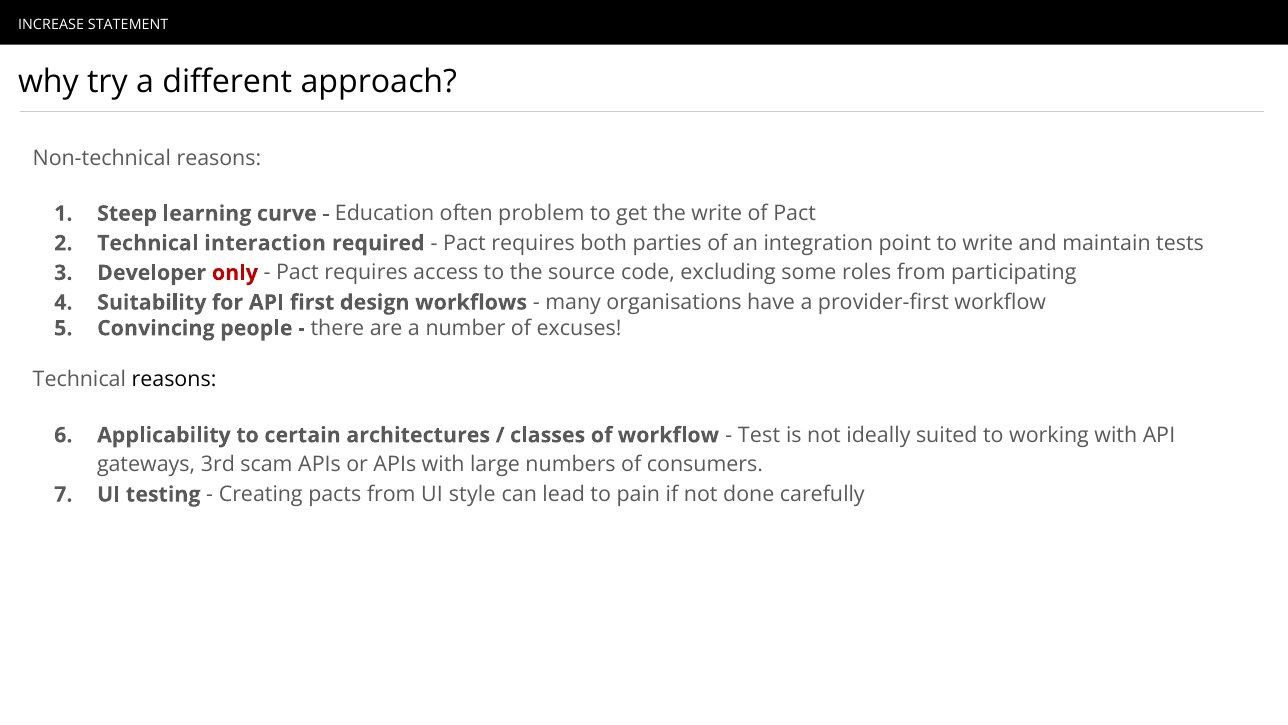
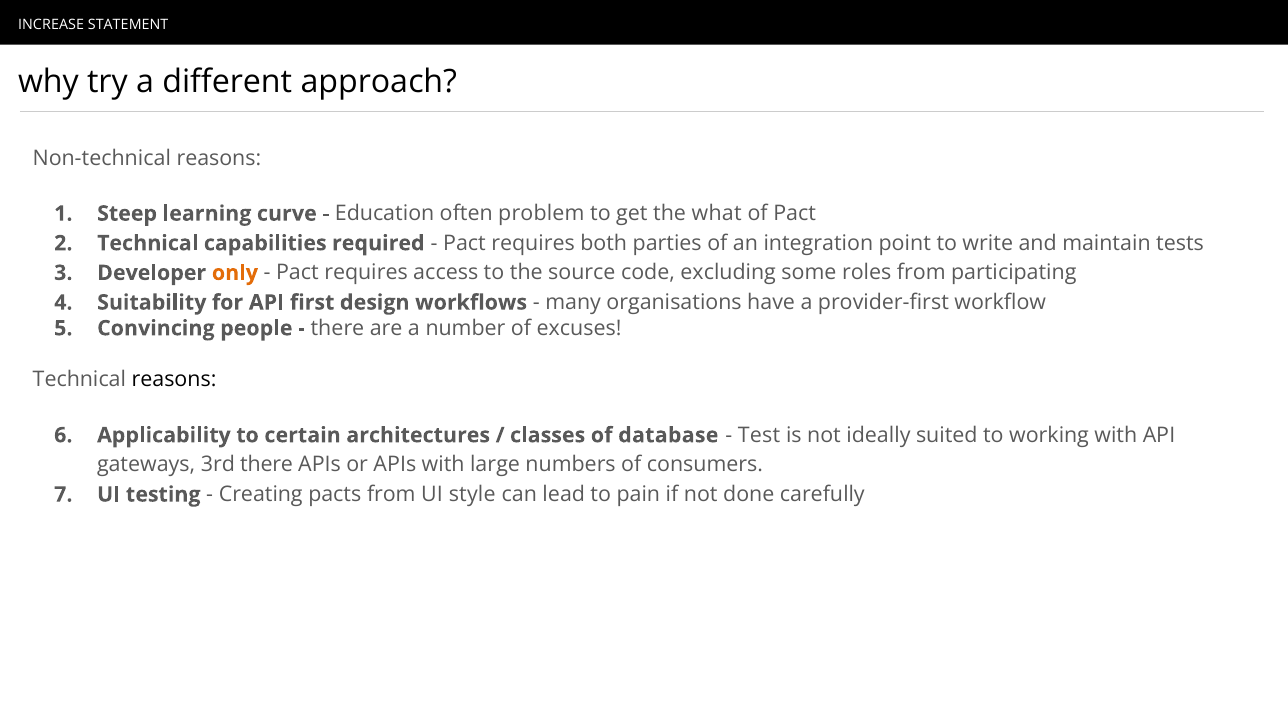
the write: write -> what (717, 213)
interaction: interaction -> capabilities (265, 243)
only colour: red -> orange (235, 273)
of workflow: workflow -> database (668, 435)
3rd scam: scam -> there (267, 465)
